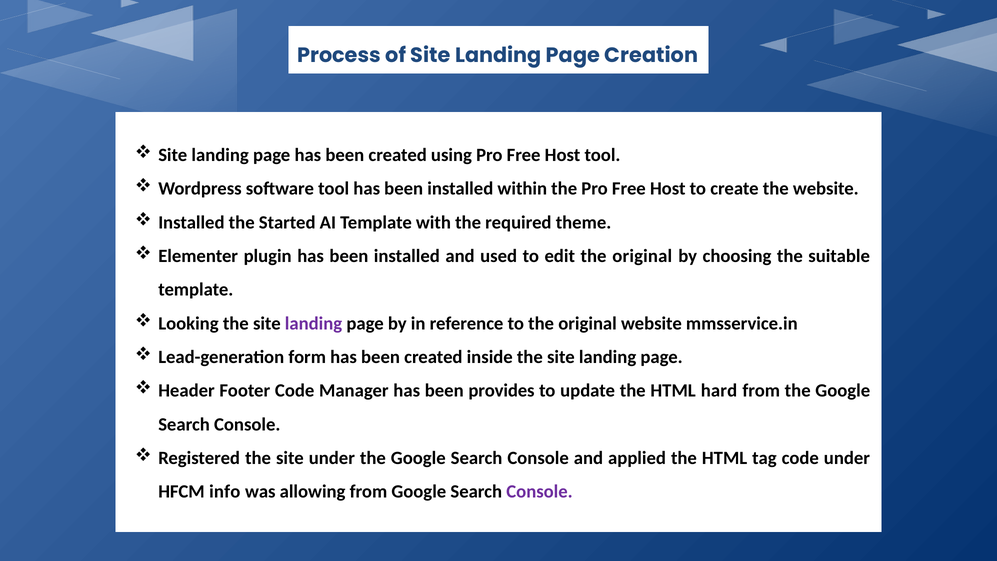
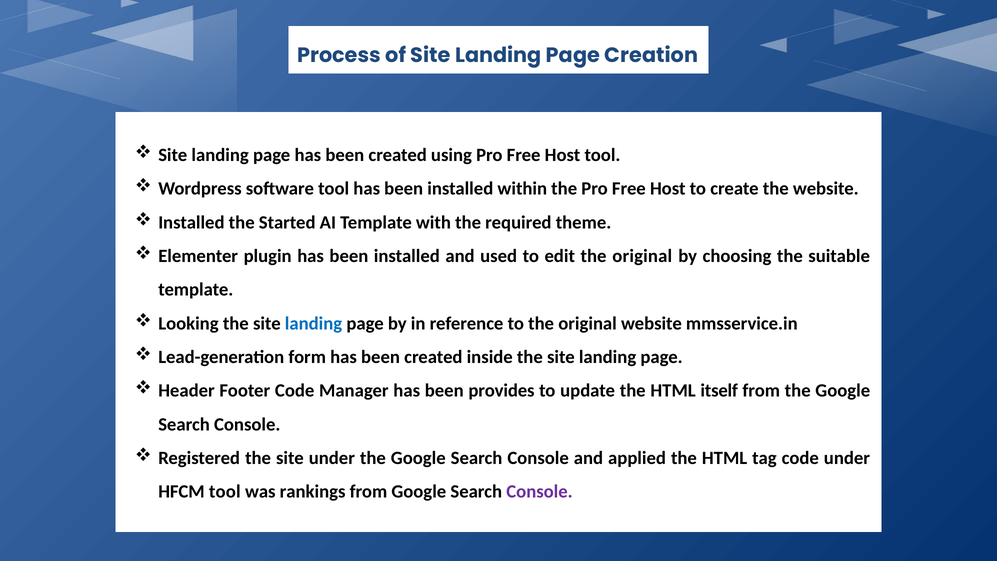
landing colour: purple -> blue (314, 323)
hard: hard -> itself (719, 391)
HFCM info: info -> tool (225, 492)
allowing: allowing -> rankings (313, 492)
